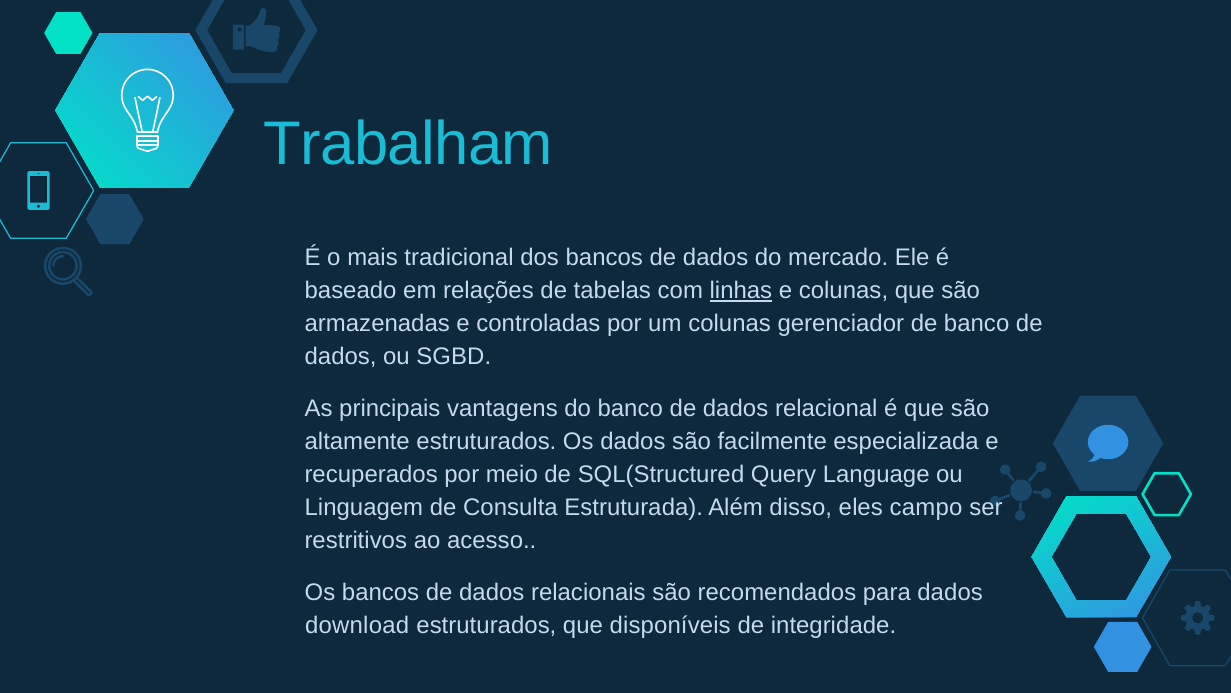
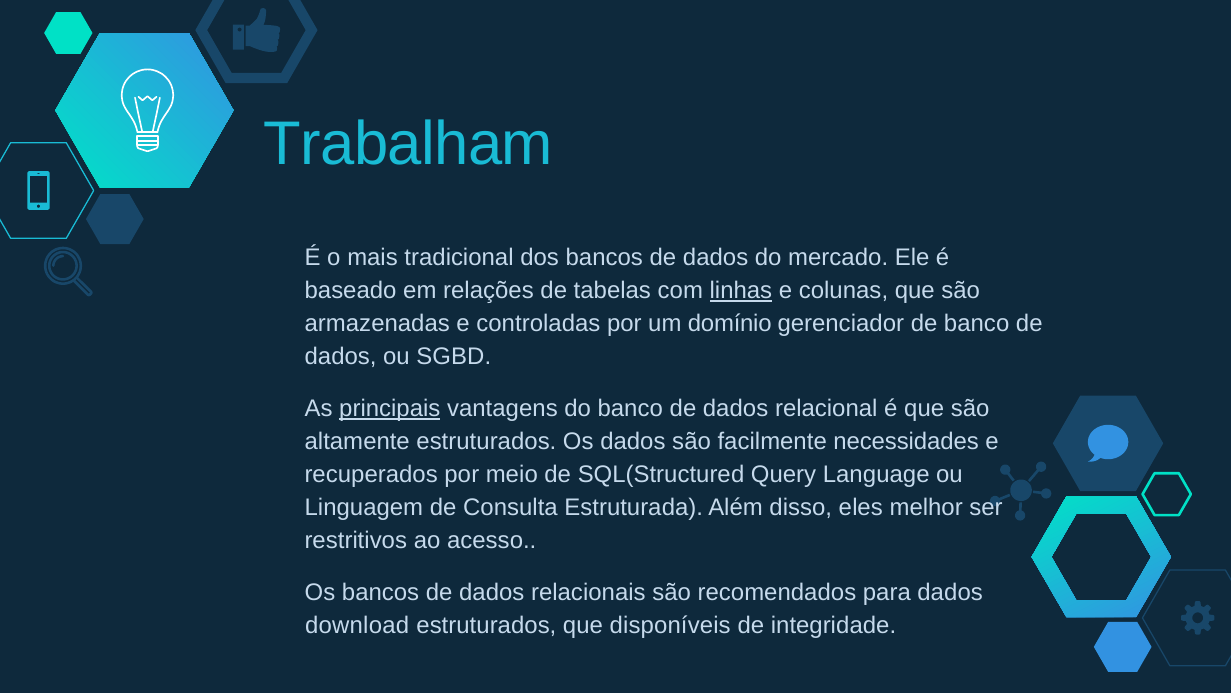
um colunas: colunas -> domínio (730, 323)
principais underline: none -> present (390, 408)
especializada: especializada -> necessidades (906, 441)
campo: campo -> melhor (926, 507)
